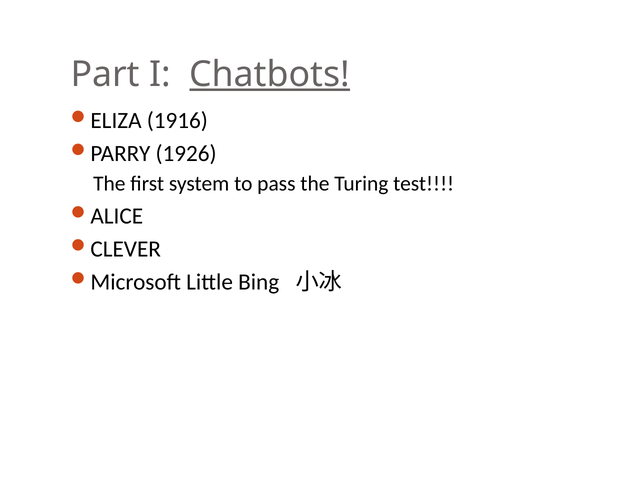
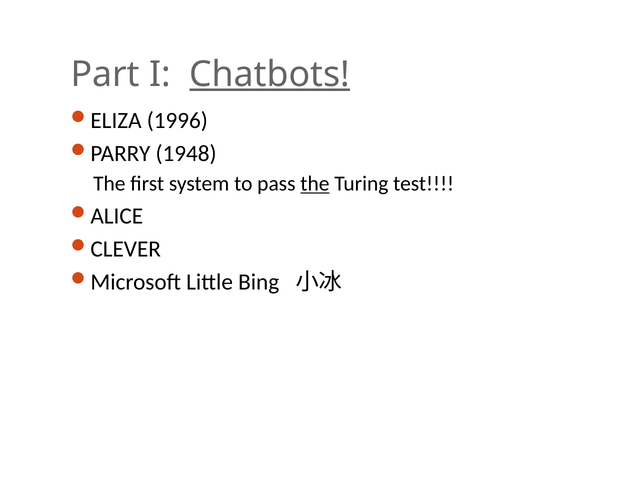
1916: 1916 -> 1996 (177, 121)
1926: 1926 -> 1948 (186, 154)
the underline: none -> present (315, 184)
